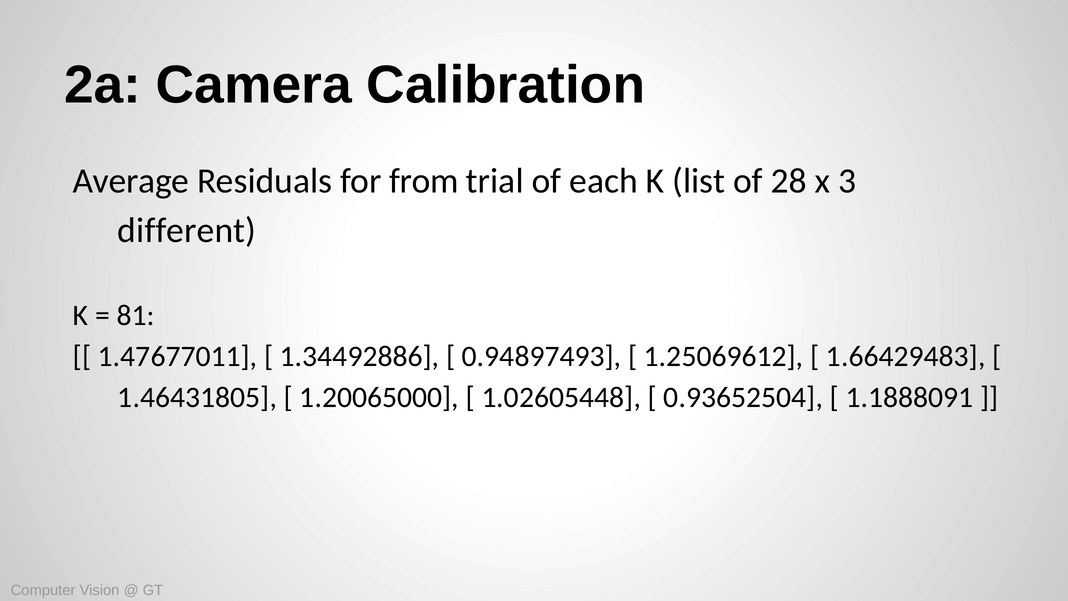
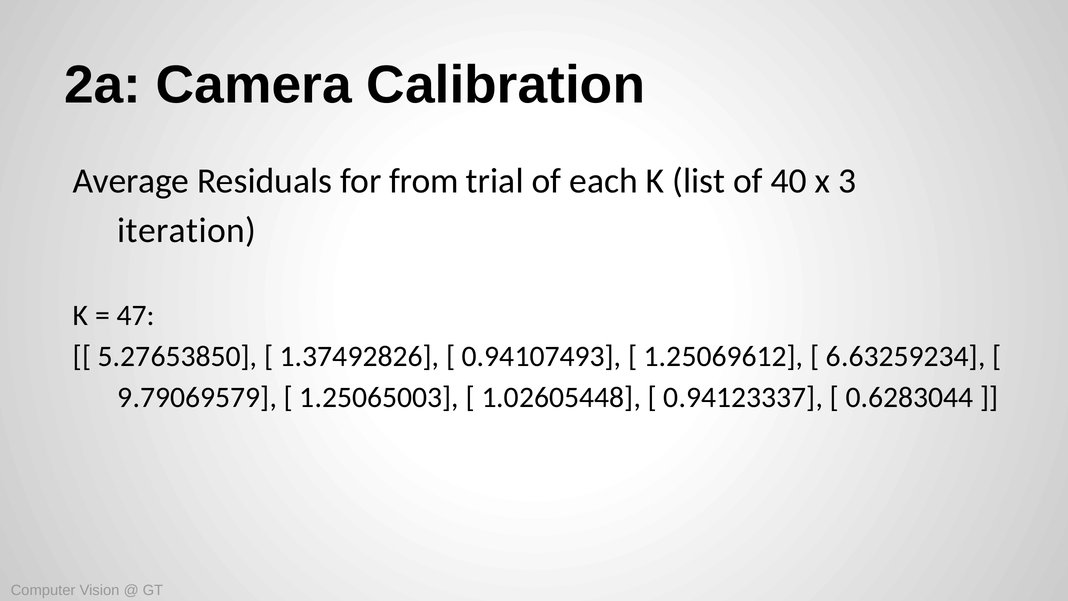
28: 28 -> 40 (789, 181)
different: different -> iteration (187, 230)
81: 81 -> 47 (136, 315)
1.47677011: 1.47677011 -> 5.27653850 (178, 356)
1.34492886: 1.34492886 -> 1.37492826 (360, 356)
0.94897493: 0.94897493 -> 0.94107493 (542, 356)
1.66429483: 1.66429483 -> 6.63259234 (906, 356)
1.46431805: 1.46431805 -> 9.79069579 (197, 397)
1.20065000: 1.20065000 -> 1.25065003 (379, 397)
0.93652504: 0.93652504 -> 0.94123337 (743, 397)
1.1888091: 1.1888091 -> 0.6283044 (909, 397)
